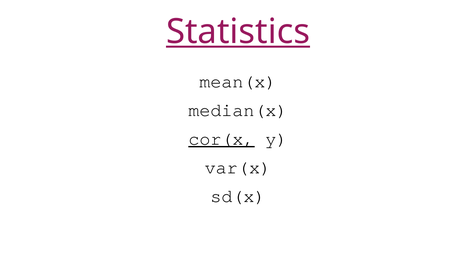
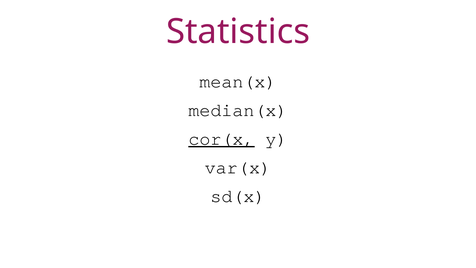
Statistics underline: present -> none (238, 32)
